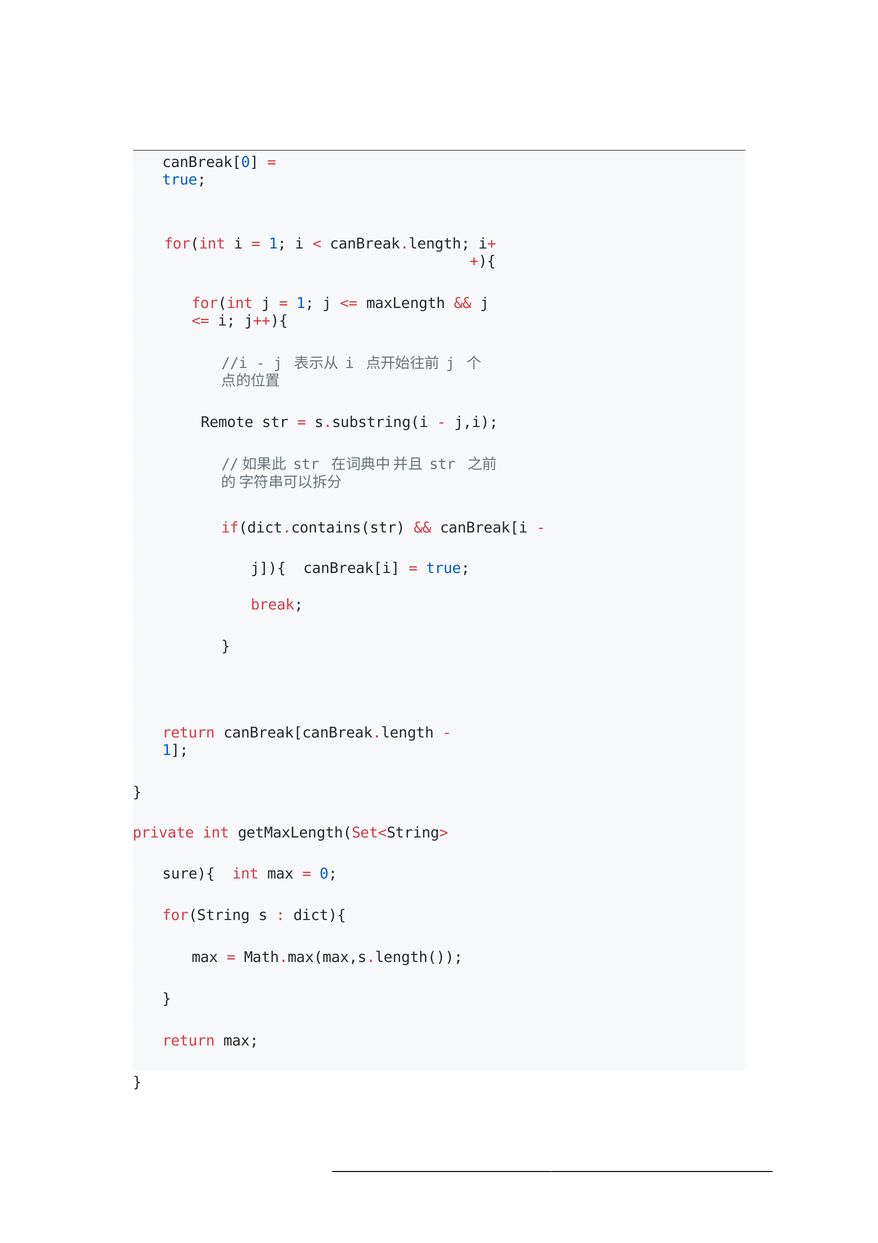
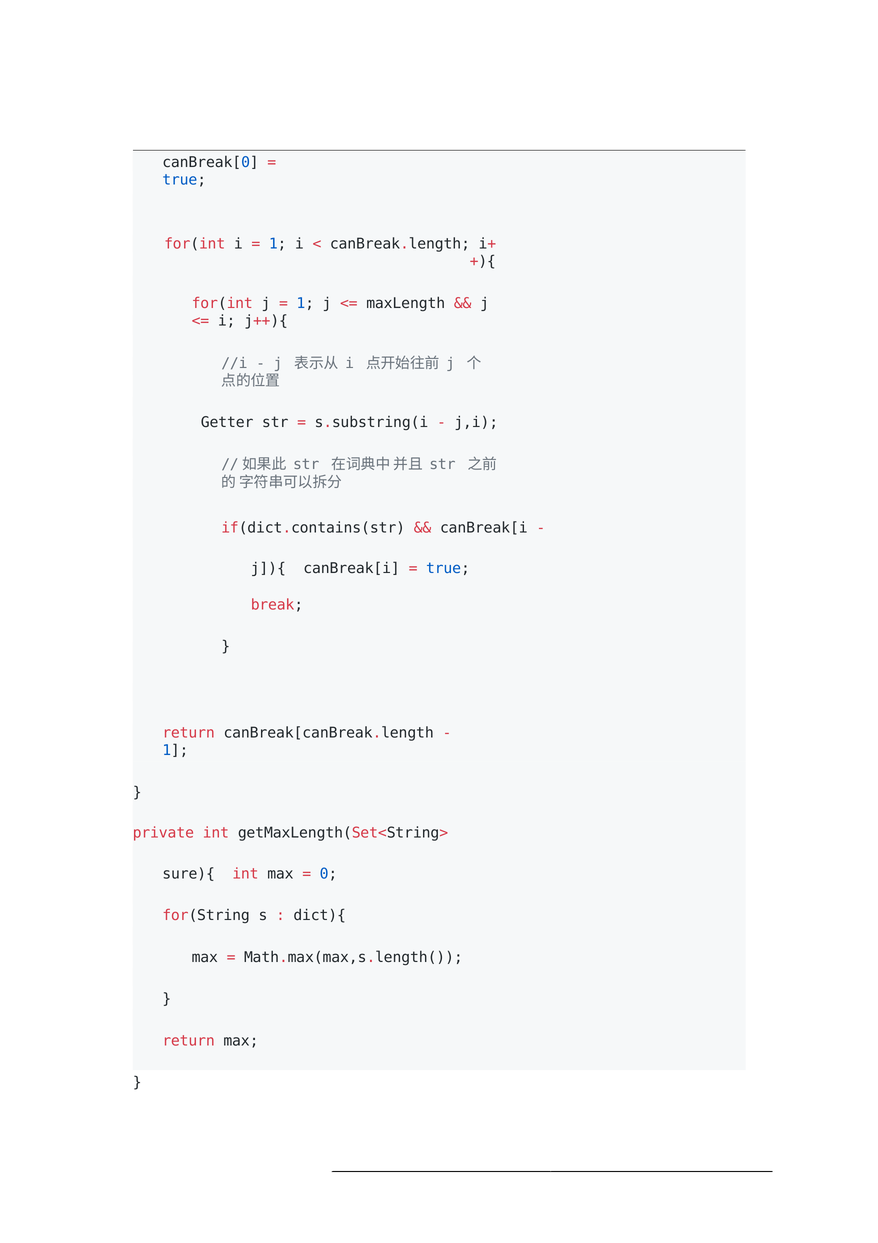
Remote: Remote -> Getter (227, 422)
